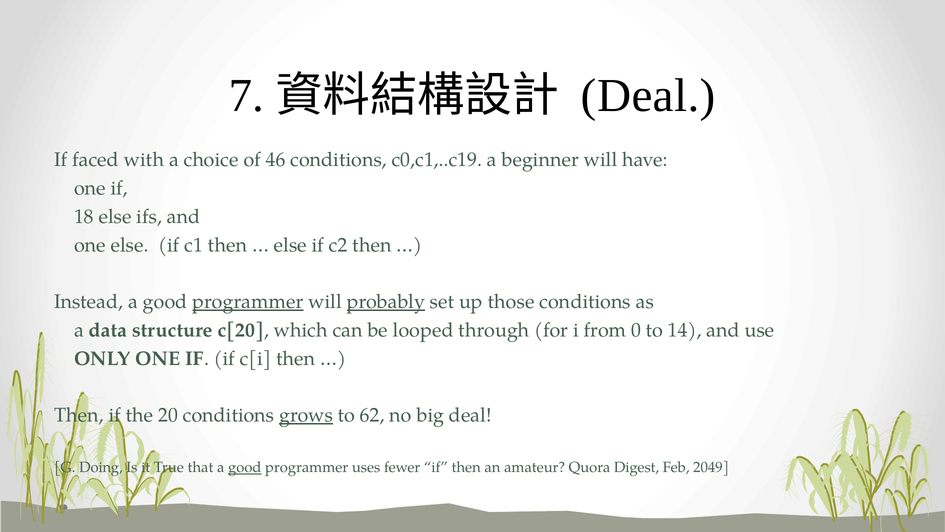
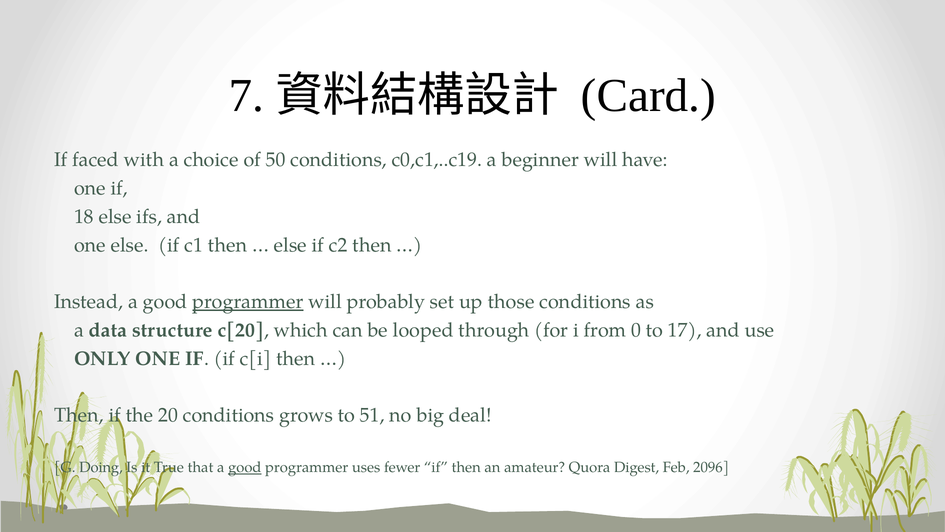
Deal: Deal -> Card (648, 95)
46: 46 -> 50 (276, 160)
probably underline: present -> none (386, 302)
14: 14 -> 17 (685, 330)
grows underline: present -> none (306, 415)
62: 62 -> 51 (372, 415)
2049: 2049 -> 2096 (711, 467)
